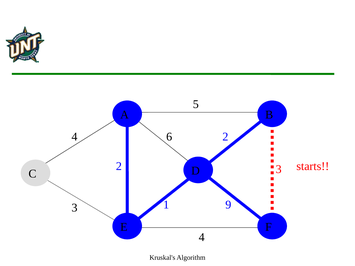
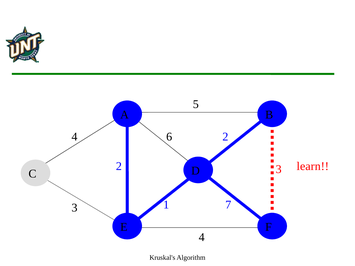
starts: starts -> learn (313, 166)
9: 9 -> 7 (228, 205)
